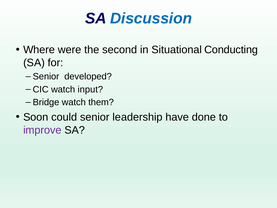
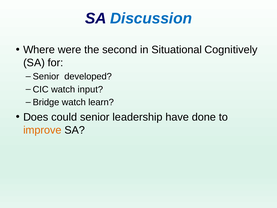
Conducting: Conducting -> Cognitively (231, 50)
them: them -> learn (101, 102)
Soon: Soon -> Does (36, 117)
improve colour: purple -> orange (42, 130)
